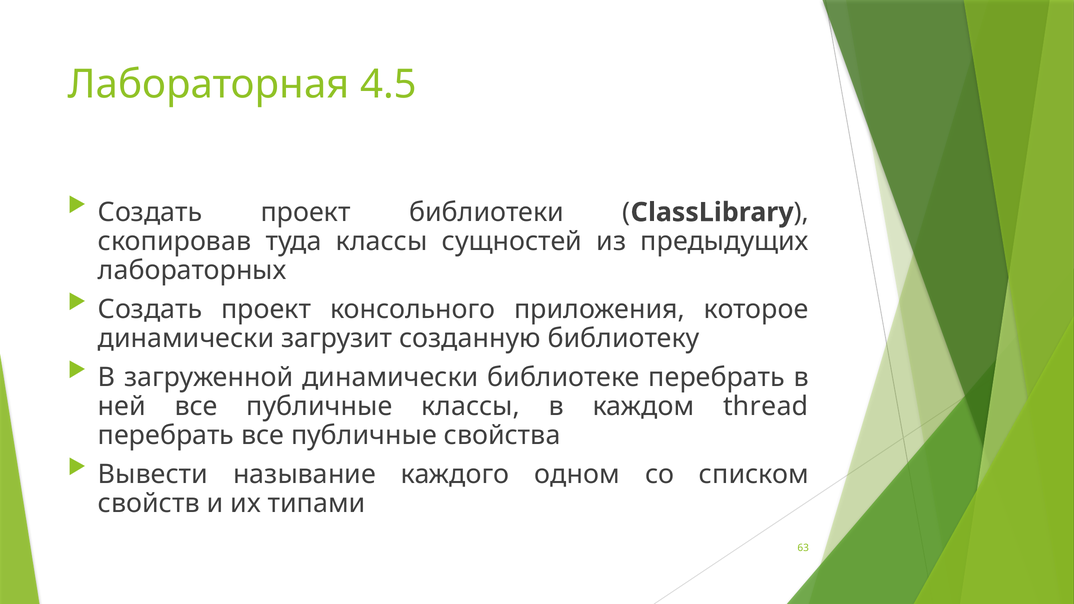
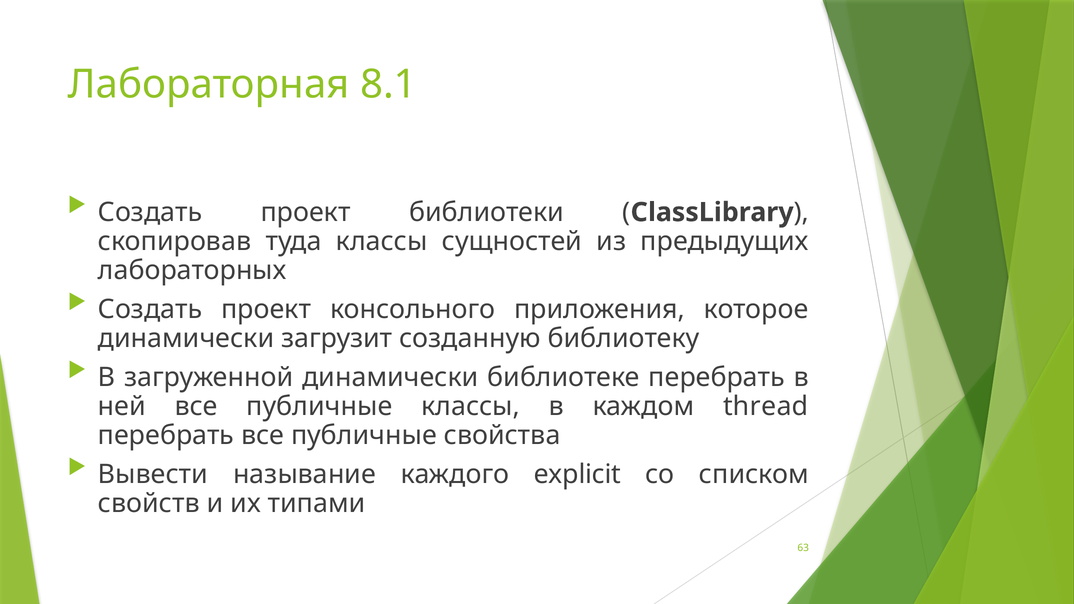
4.5: 4.5 -> 8.1 (388, 85)
одном: одном -> explicit (577, 474)
